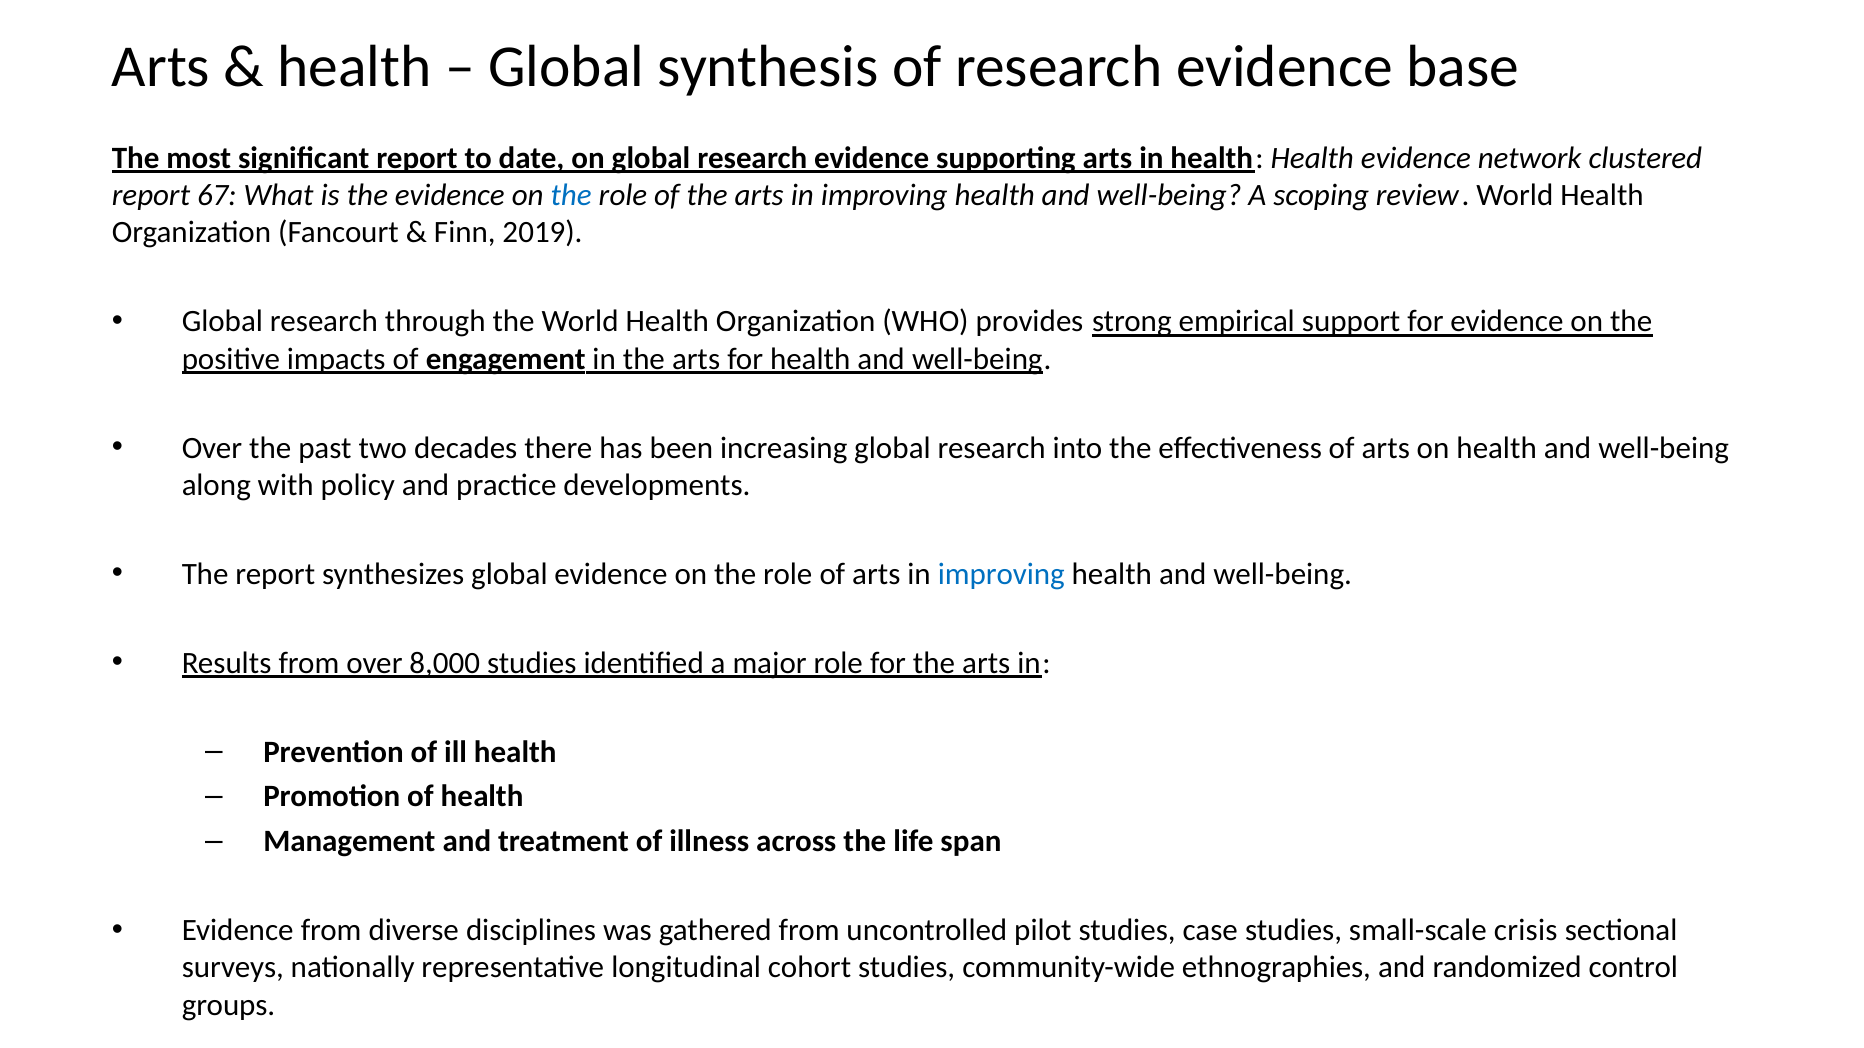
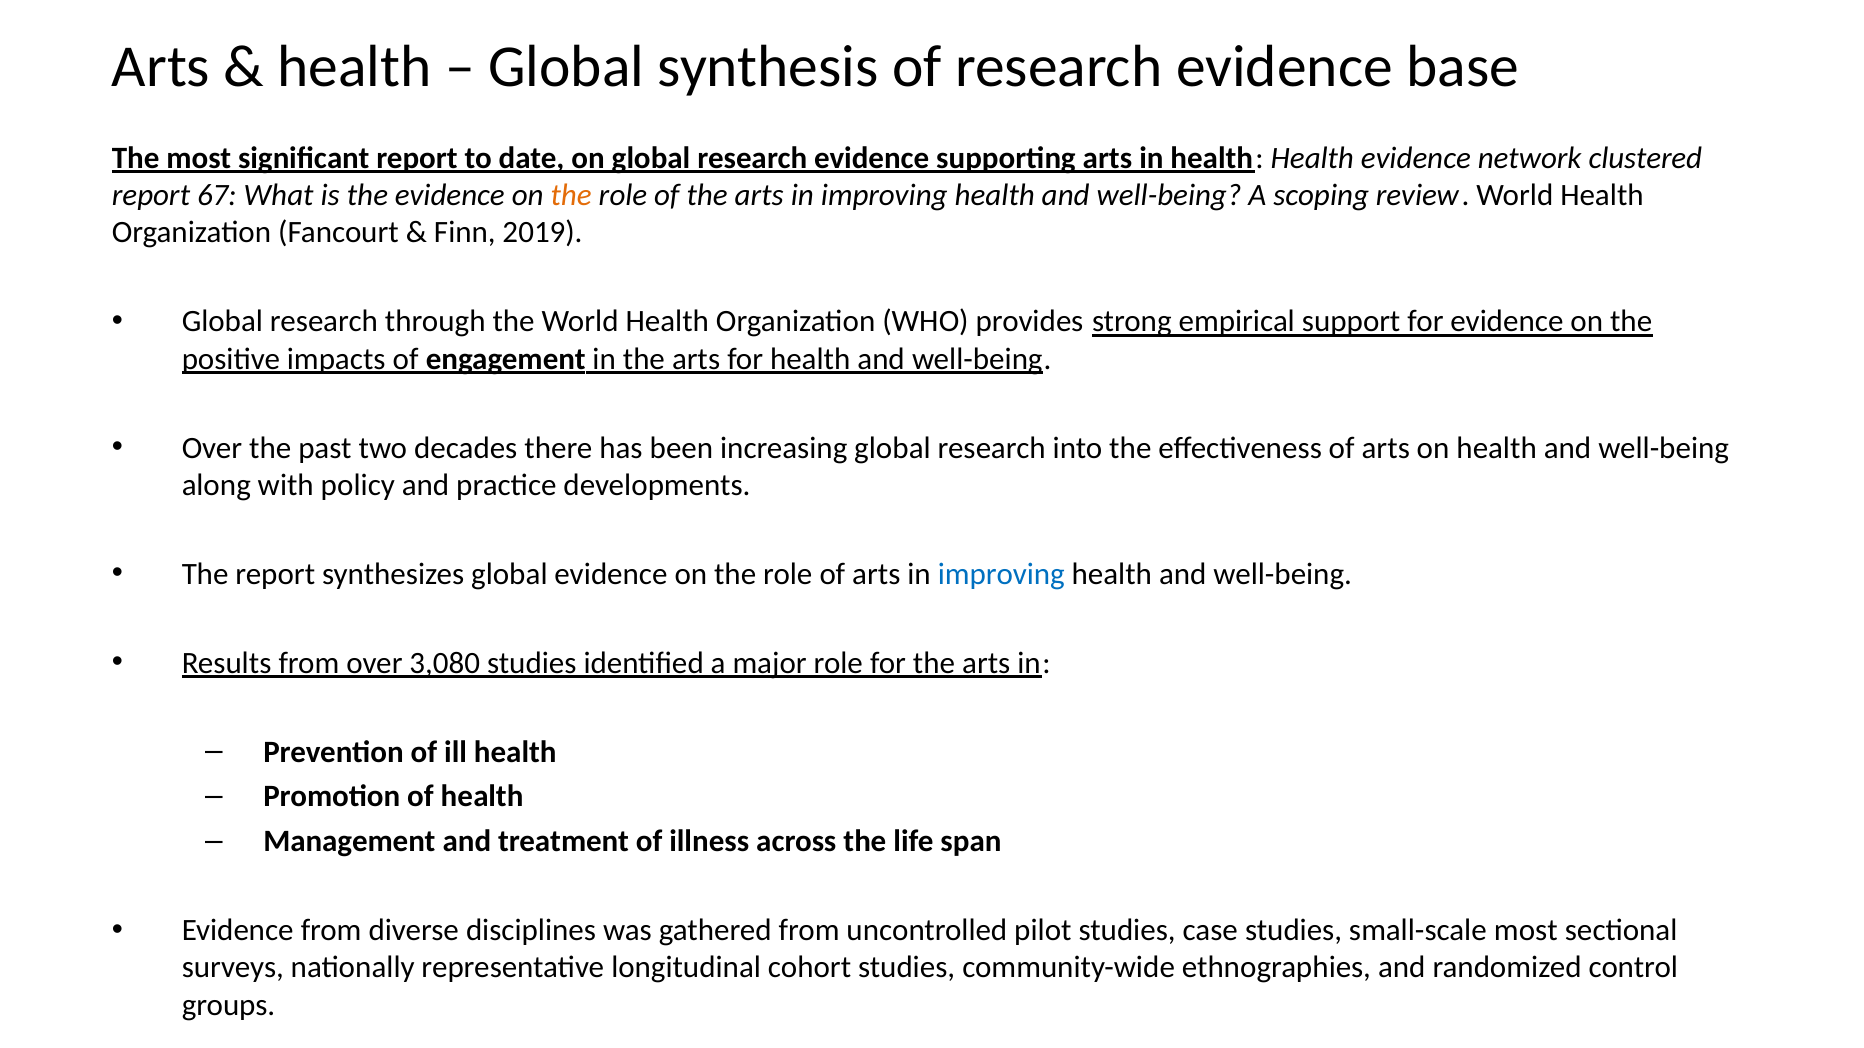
the colour: blue -> orange (571, 195)
8,000: 8,000 -> 3,080 (445, 664)
small-scale crisis: crisis -> most (1526, 931)
